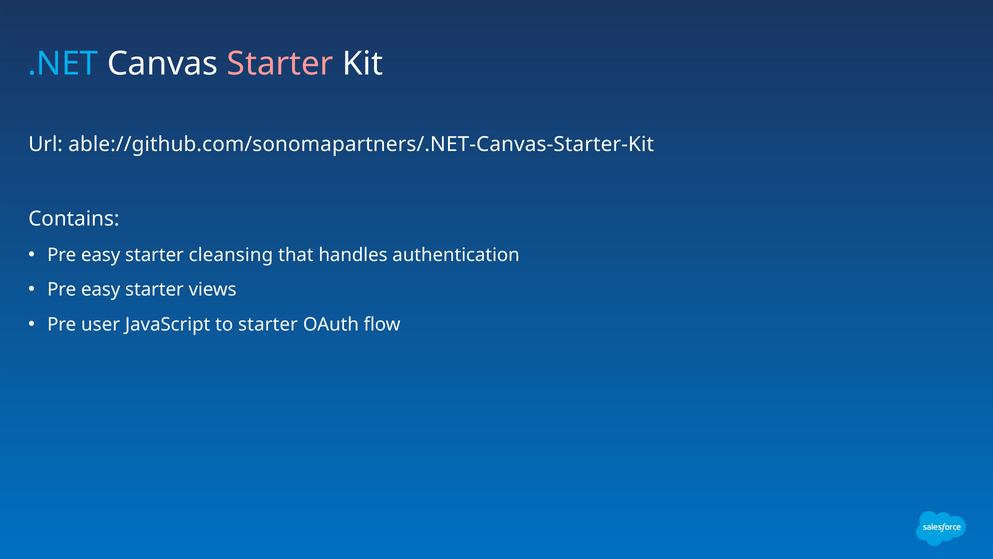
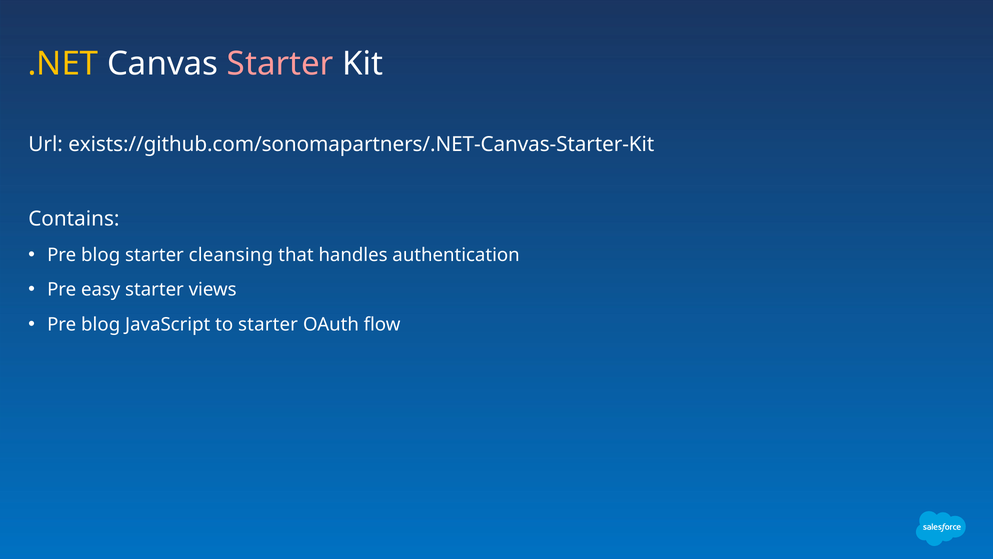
.NET colour: light blue -> yellow (63, 64)
able://github.com/sonomapartners/.NET-Canvas-Starter-Kit: able://github.com/sonomapartners/.NET-Canvas-Starter-Kit -> exists://github.com/sonomapartners/.NET-Canvas-Starter-Kit (361, 144)
easy: easy -> blog (101, 255)
user: user -> blog (101, 324)
